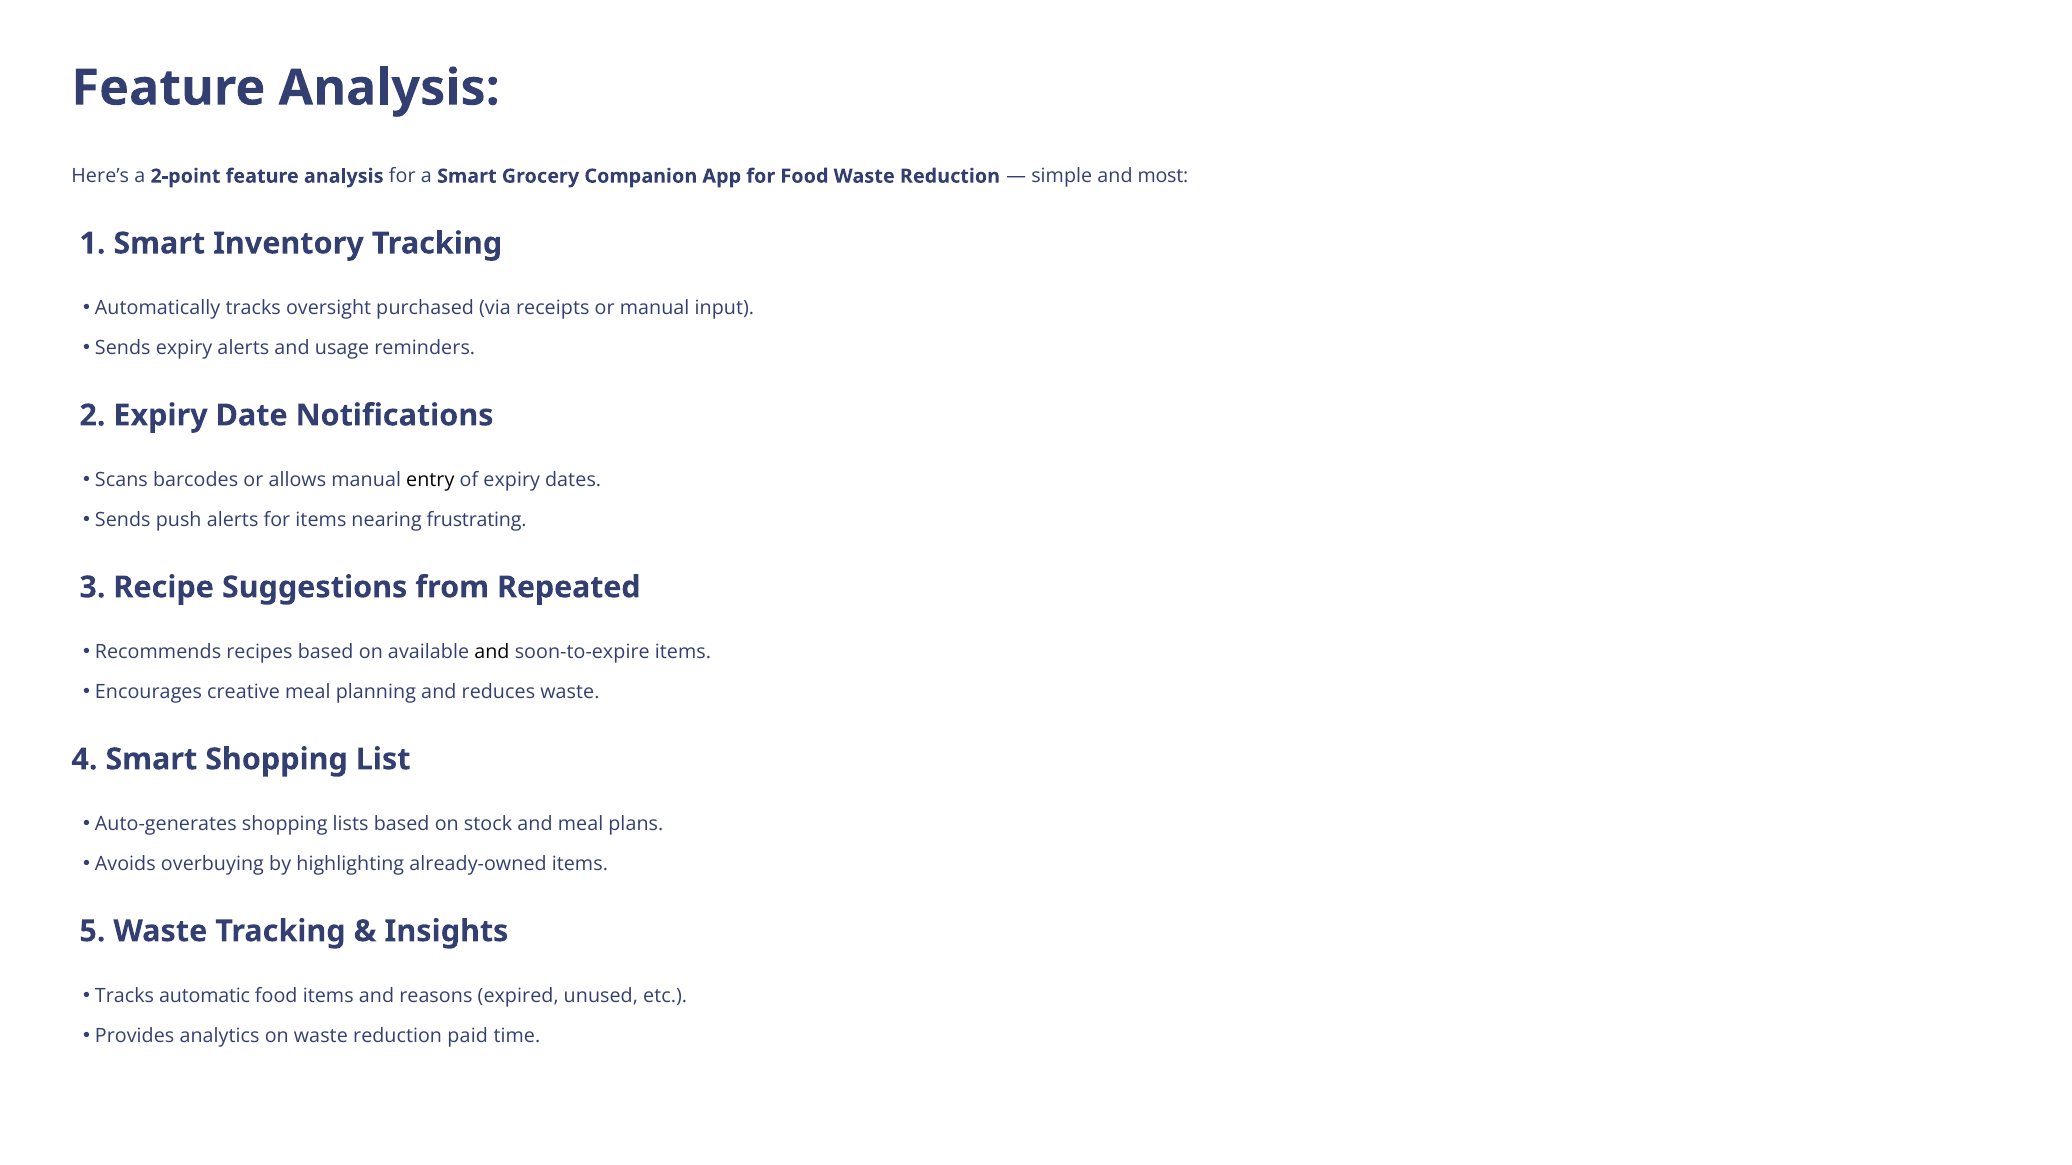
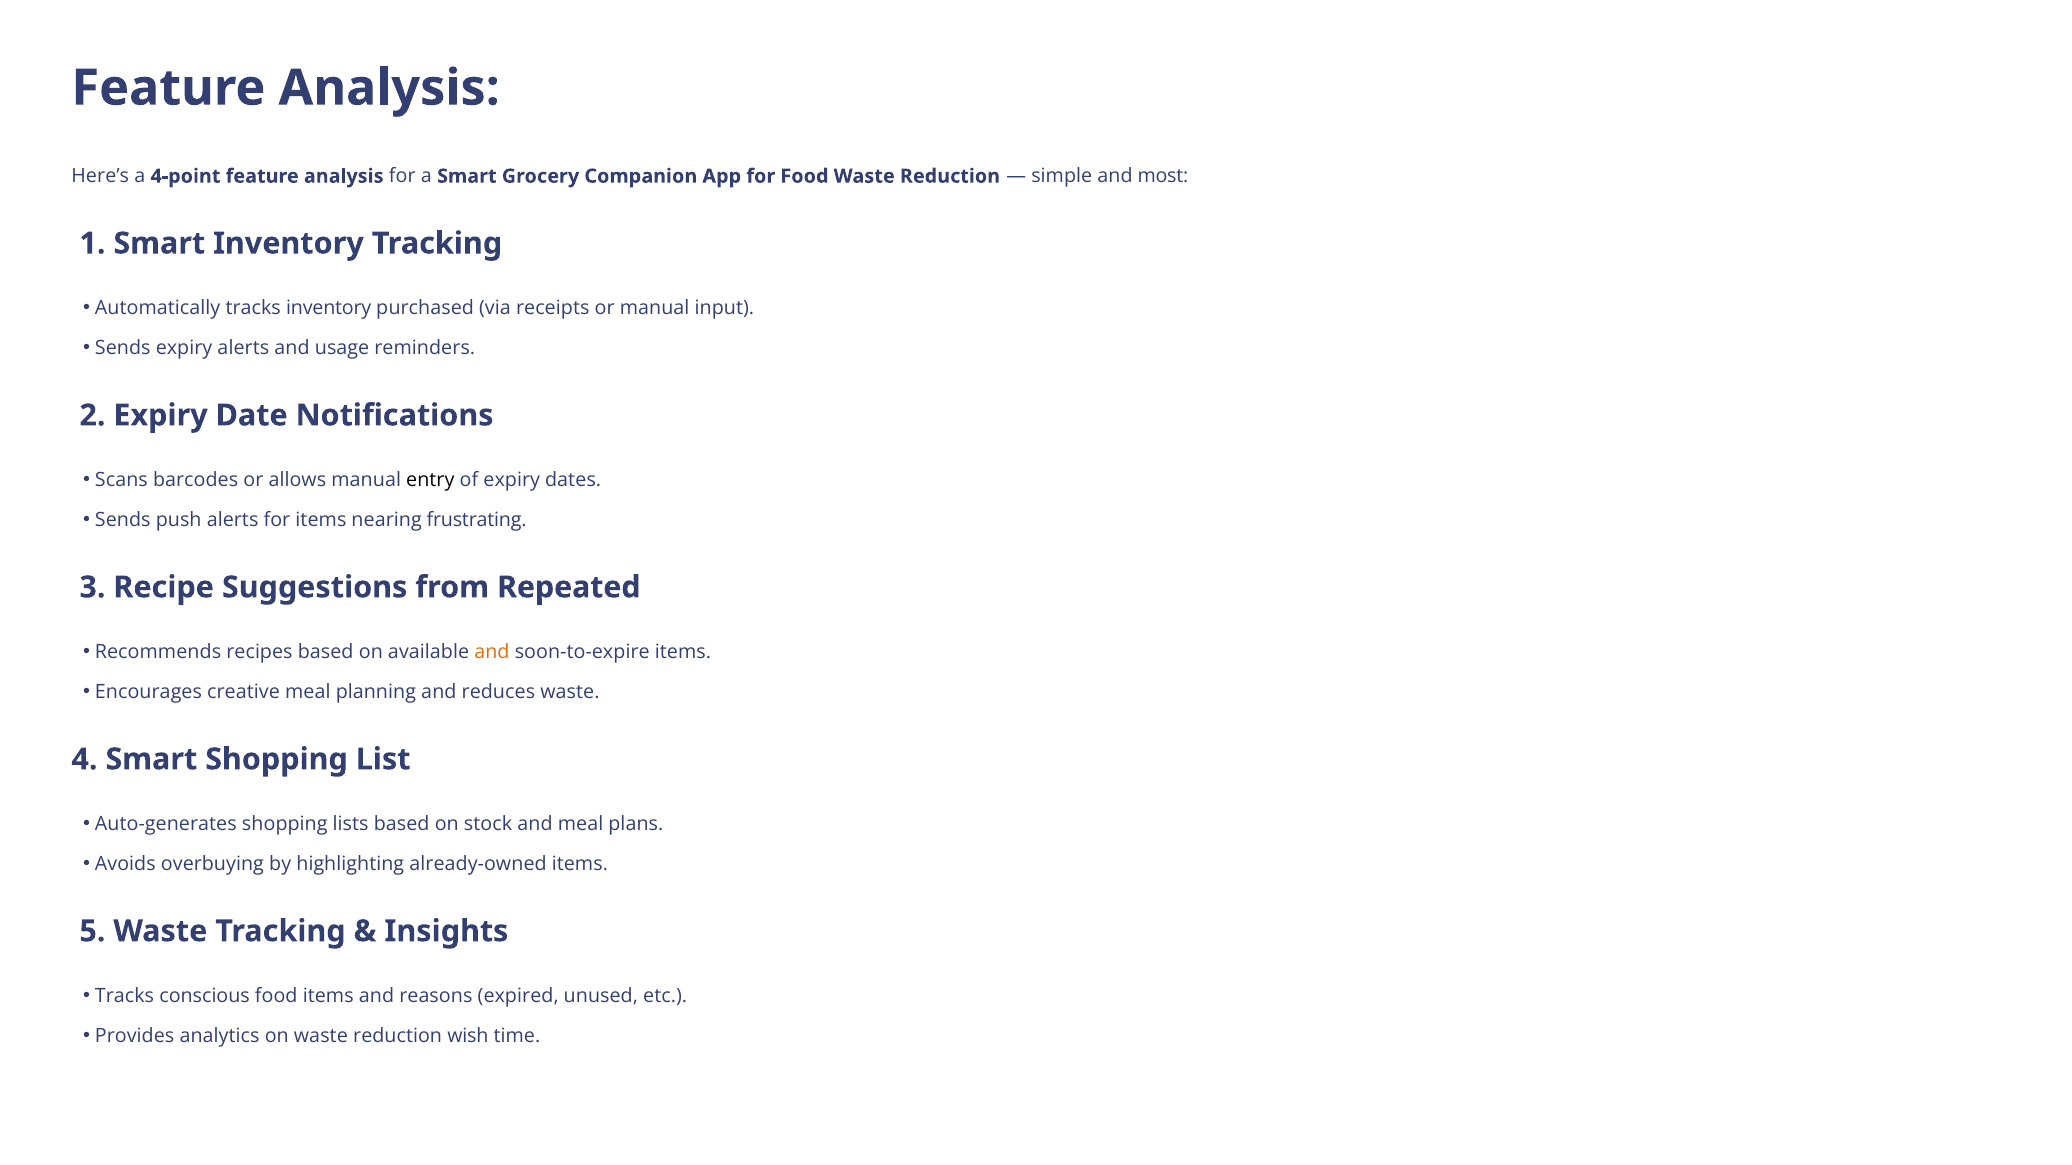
2-point: 2-point -> 4-point (185, 176)
tracks oversight: oversight -> inventory (329, 309)
and colour: black -> orange (492, 653)
automatic: automatic -> conscious (205, 997)
paid: paid -> wish (468, 1036)
